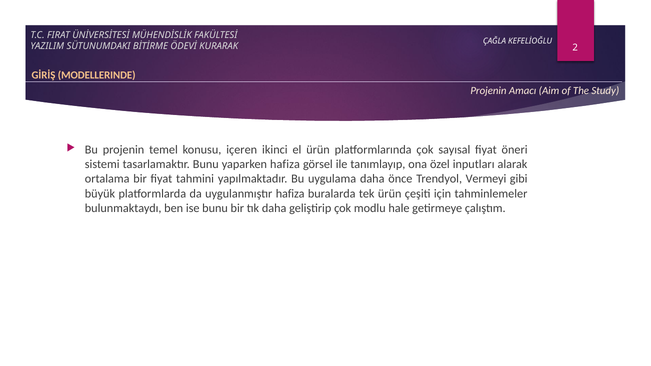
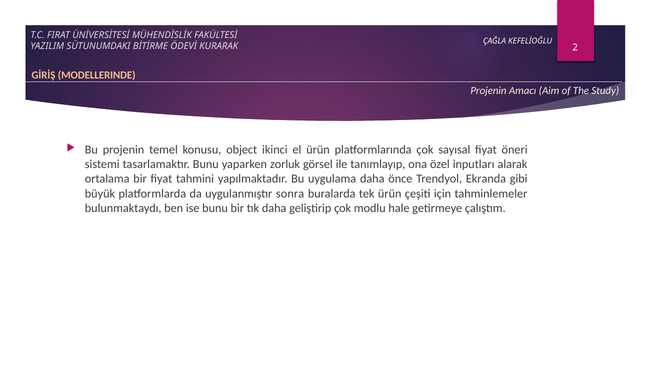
içeren: içeren -> object (242, 150)
yaparken hafiza: hafiza -> zorluk (285, 164)
Vermeyi: Vermeyi -> Ekranda (486, 179)
uygulanmıştır hafiza: hafiza -> sonra (290, 194)
